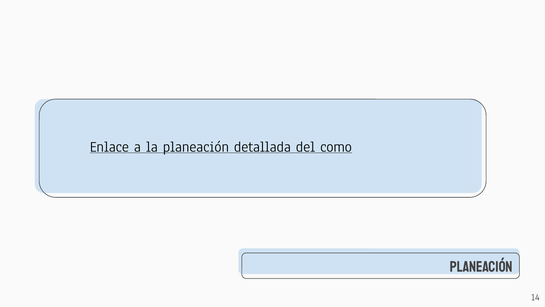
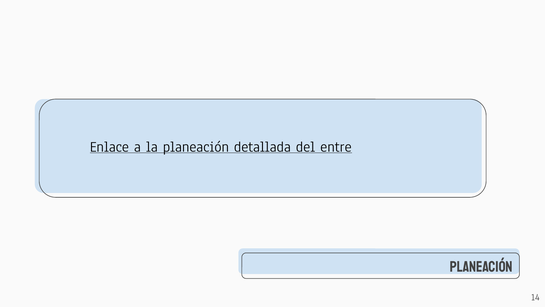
como: como -> entre (336, 147)
